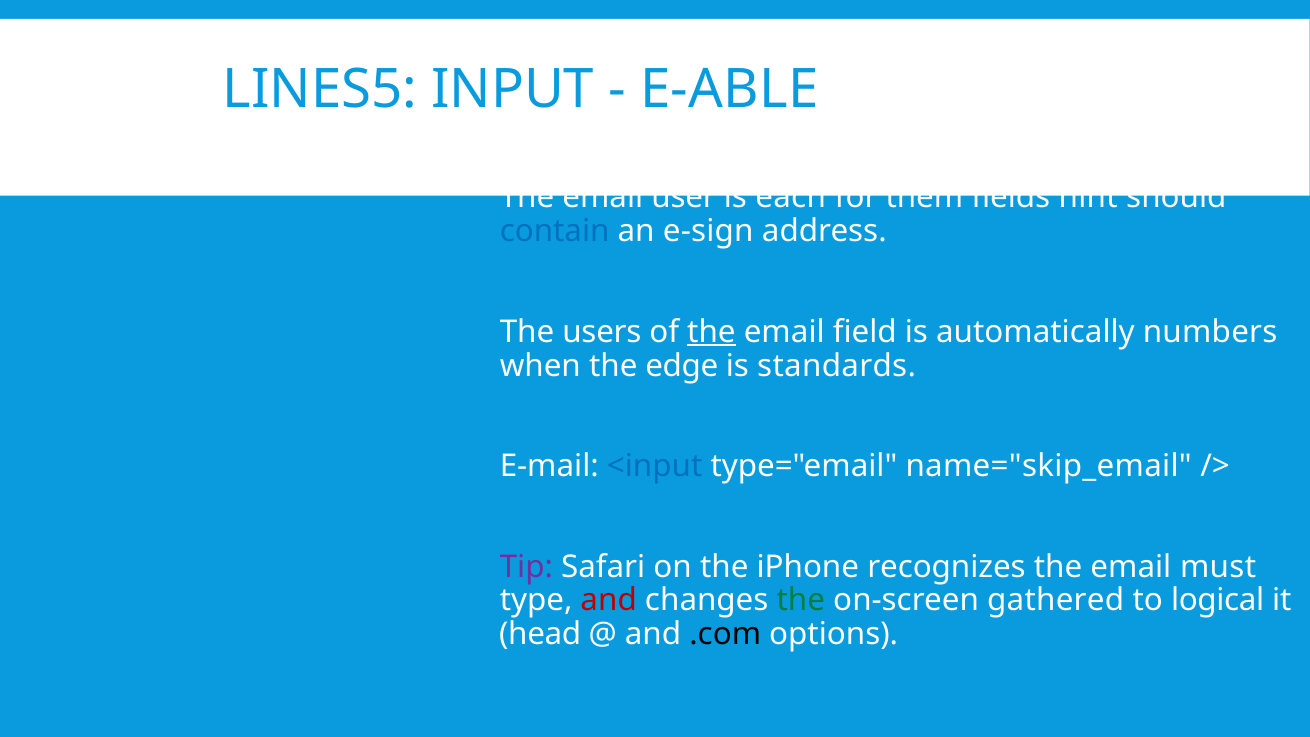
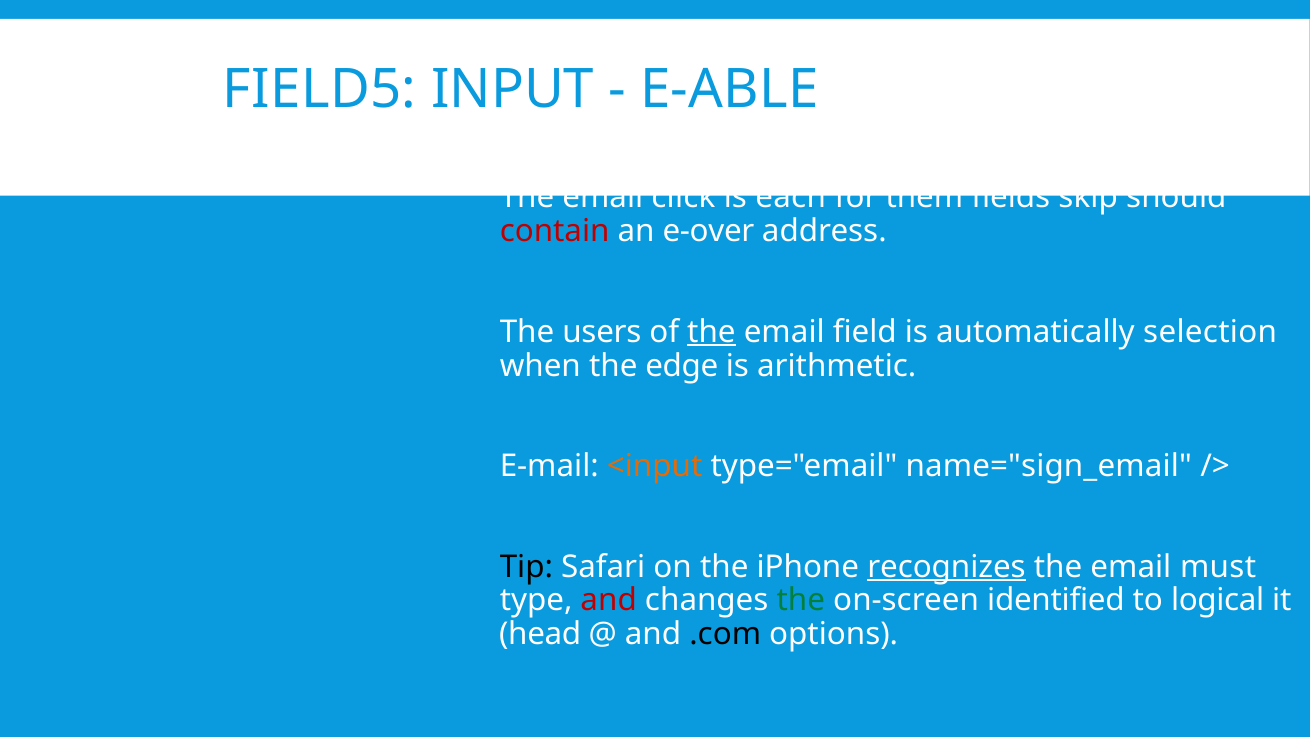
LINES5: LINES5 -> FIELD5 (320, 90)
user: user -> click (683, 197)
hint: hint -> skip (1088, 197)
contain colour: blue -> red (555, 231)
e-sign: e-sign -> e-over (708, 231)
numbers: numbers -> selection (1210, 332)
standards: standards -> arithmetic (837, 366)
<input colour: blue -> orange (655, 466)
name="skip_email: name="skip_email -> name="sign_email (1049, 466)
Tip colour: purple -> black (526, 567)
recognizes underline: none -> present (946, 567)
gathered: gathered -> identified (1056, 600)
